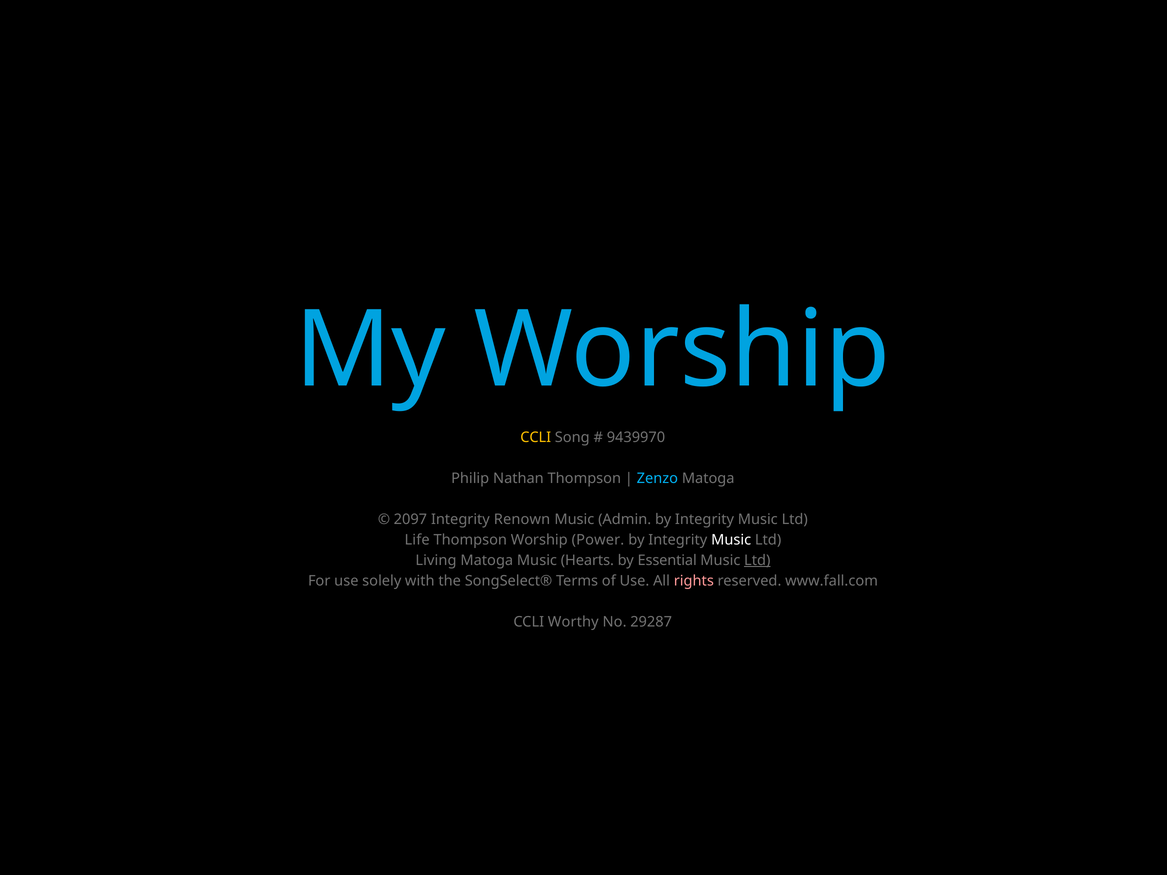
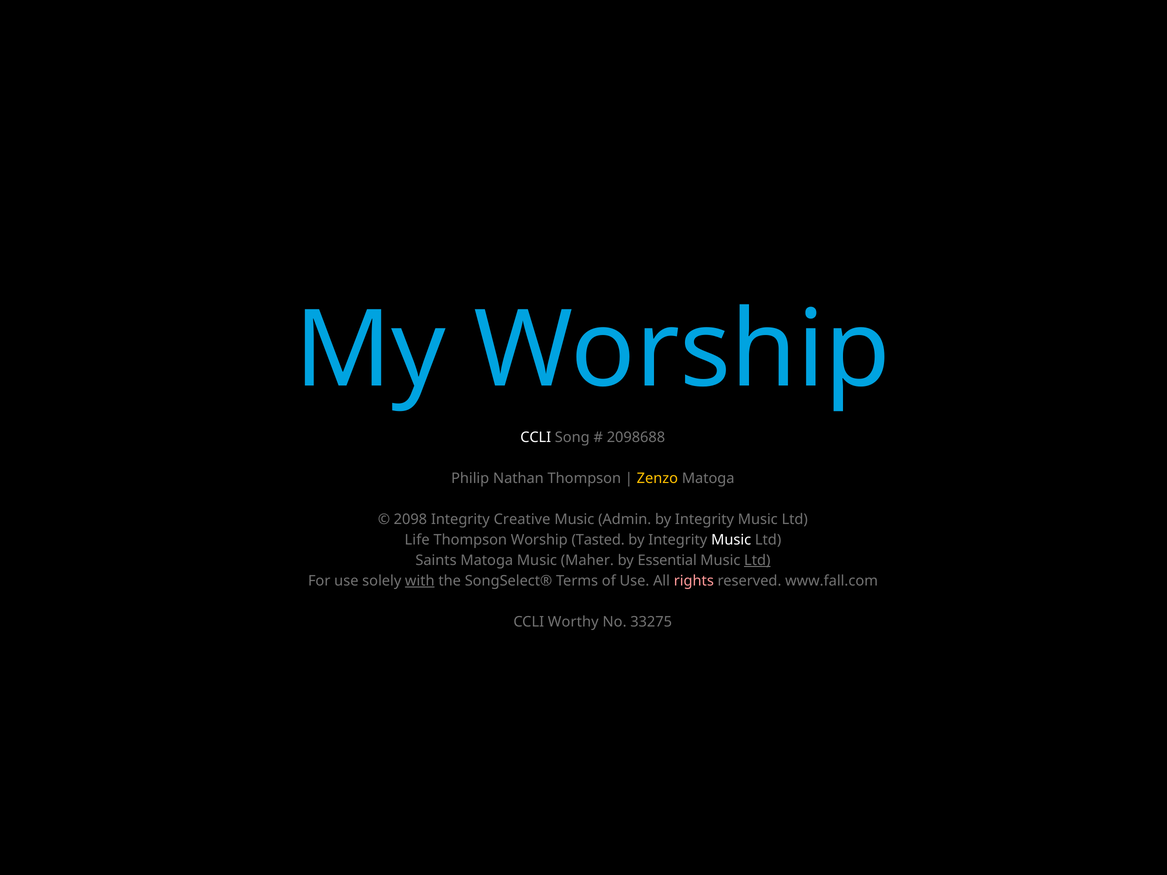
CCLI colour: yellow -> white (536, 438)
9439970: 9439970 -> 2098688 (636, 438)
Zenzo colour: light blue -> yellow (657, 479)
2097: 2097 -> 2098 (410, 520)
Renown: Renown -> Creative (522, 520)
Power: Power -> Tasted (598, 540)
Living: Living -> Saints (436, 560)
Hearts: Hearts -> Maher (587, 560)
with underline: none -> present (420, 581)
29287: 29287 -> 33275 (651, 622)
